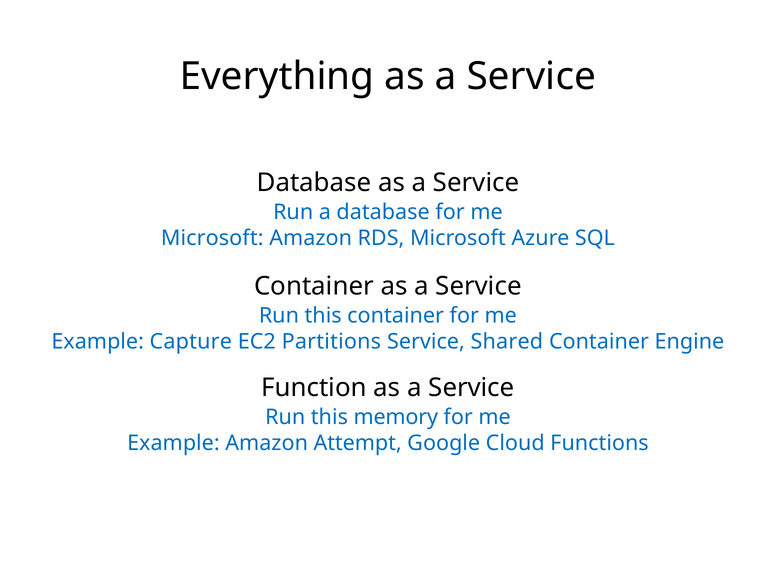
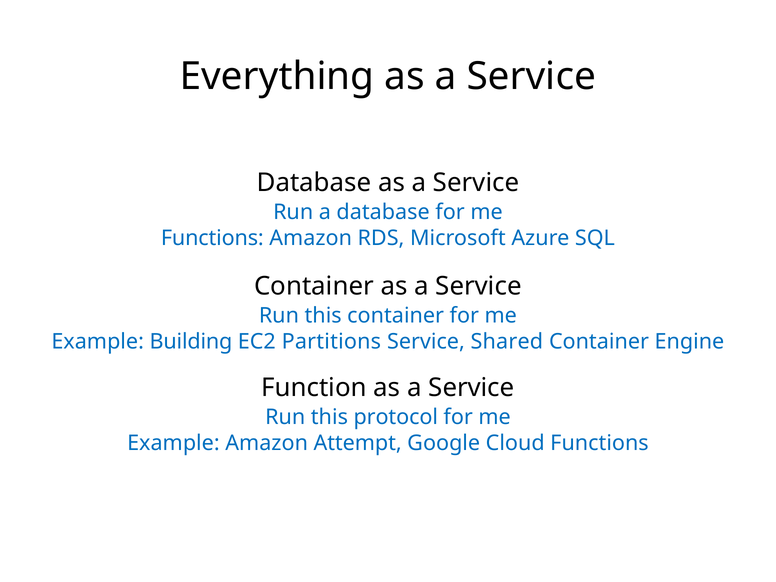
Microsoft: Microsoft -> Functions (212, 238)
Capture: Capture -> Building (191, 342)
memory: memory -> protocol (396, 417)
